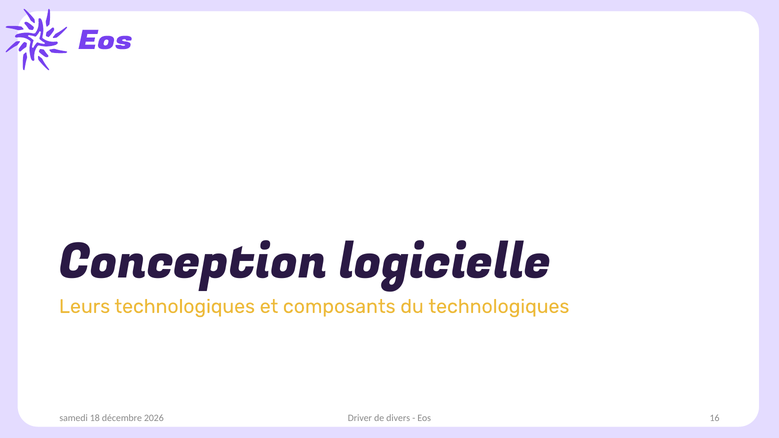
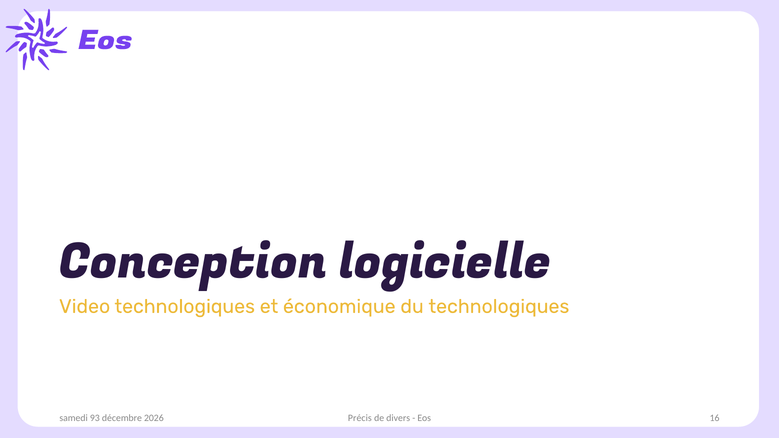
Leurs: Leurs -> Video (85, 307)
composants: composants -> économique (339, 307)
18: 18 -> 93 (95, 418)
Driver: Driver -> Précis (360, 418)
